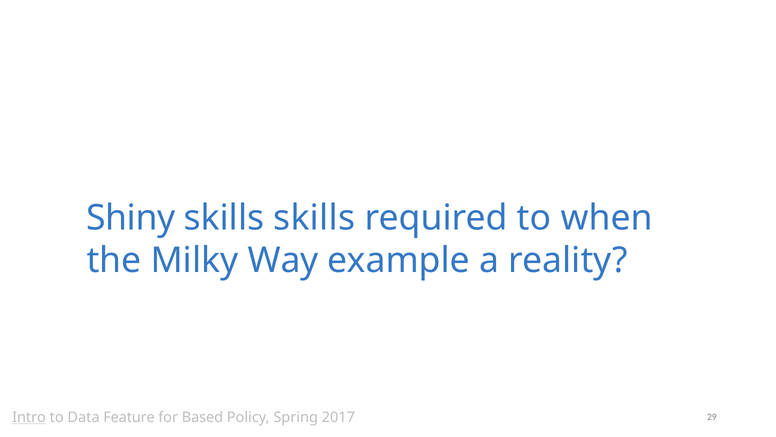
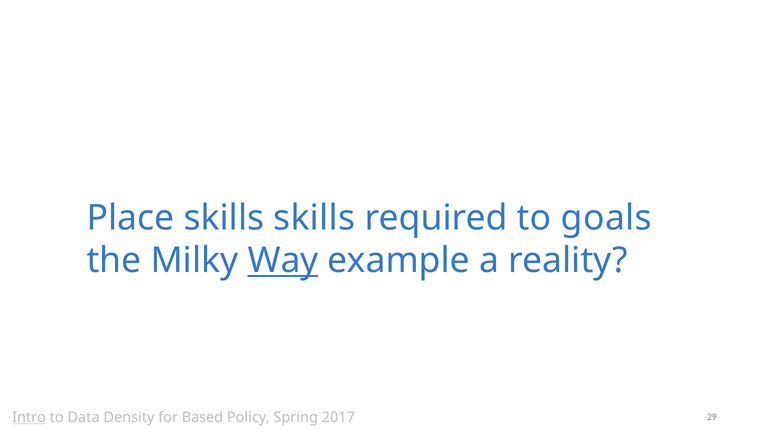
Shiny: Shiny -> Place (131, 218)
when: when -> goals (606, 218)
Way underline: none -> present (283, 260)
Feature: Feature -> Density (129, 417)
